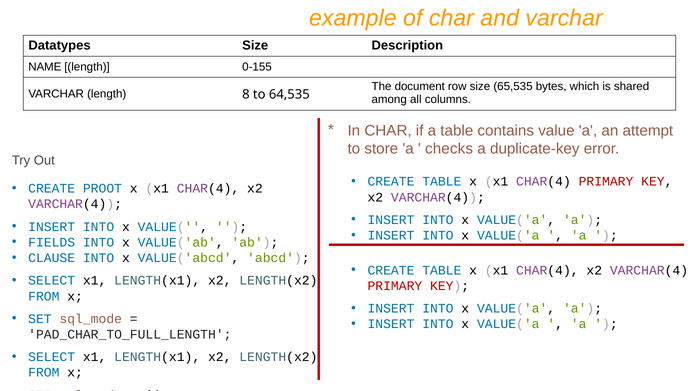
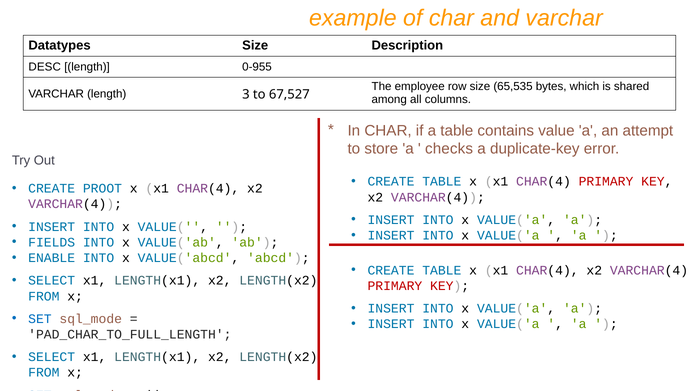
NAME: NAME -> DESC (45, 67)
0-155: 0-155 -> 0-955 (257, 67)
document: document -> employee (420, 87)
8: 8 -> 3 (246, 95)
64,535: 64,535 -> 67,527 (289, 95)
CLAUSE: CLAUSE -> ENABLE (52, 258)
